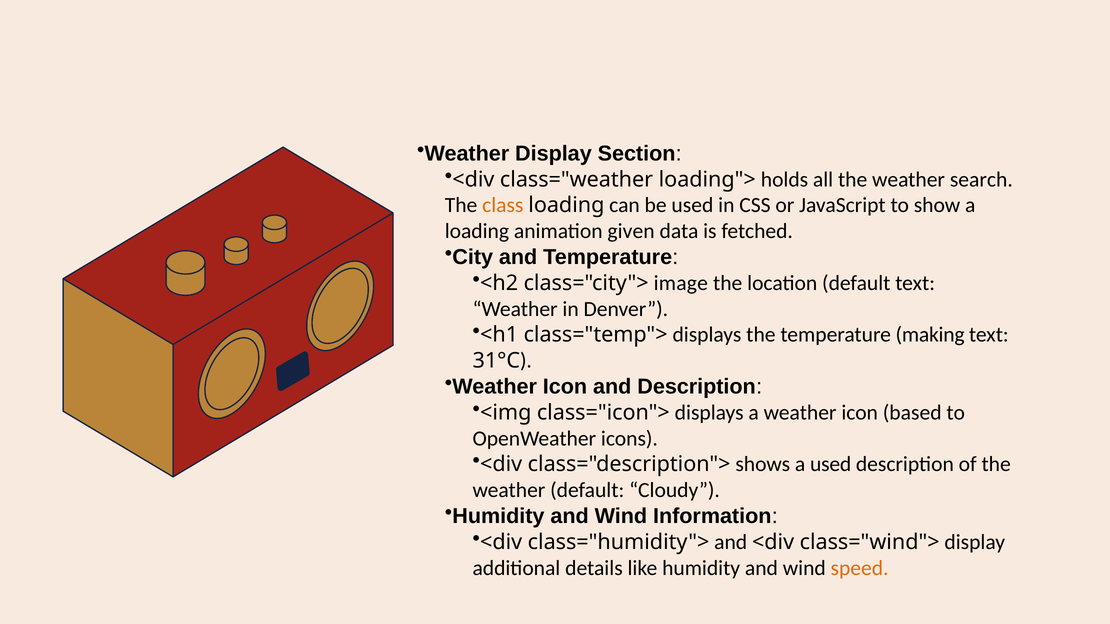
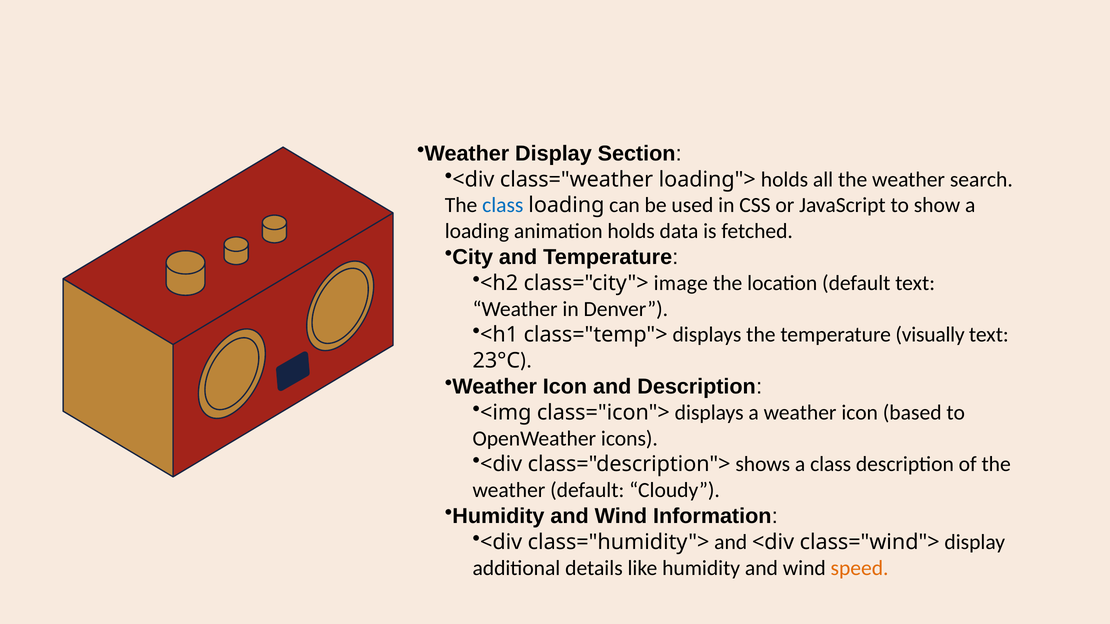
class colour: orange -> blue (503, 205)
animation given: given -> holds (631, 231)
making: making -> visually (930, 335)
31°C: 31°C -> 23°C (496, 361)
a used: used -> class (831, 465)
